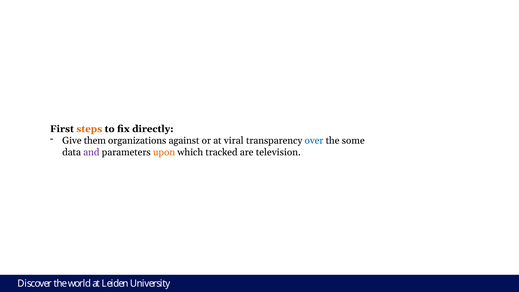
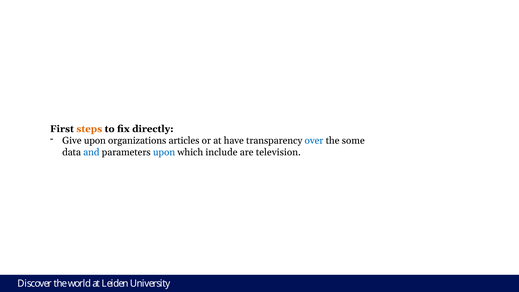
Give them: them -> upon (95, 140)
against: against -> articles (184, 140)
viral: viral -> have (234, 140)
and colour: purple -> blue (91, 152)
upon colour: orange -> blue (164, 152)
tracked: tracked -> include (221, 152)
